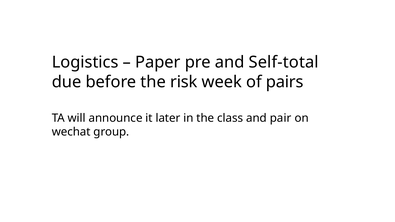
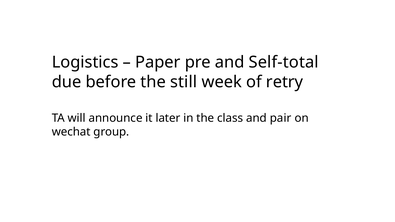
risk: risk -> still (184, 82)
pairs: pairs -> retry (285, 82)
